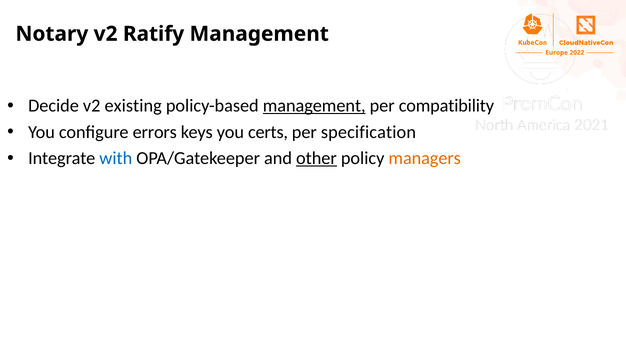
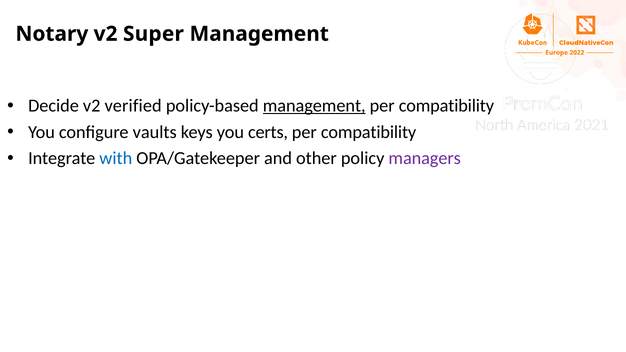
Ratify: Ratify -> Super (153, 34)
existing: existing -> verified (133, 106)
errors: errors -> vaults (155, 132)
specification: specification -> compatibility (369, 132)
other underline: present -> none (316, 158)
managers colour: orange -> purple (425, 158)
